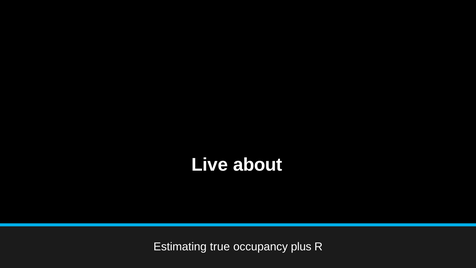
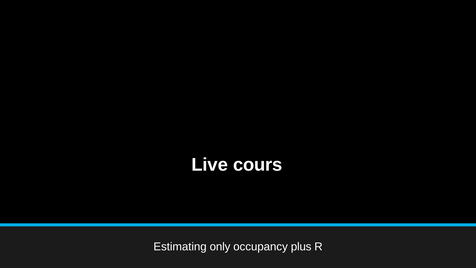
about: about -> cours (258, 165)
true: true -> only (220, 247)
